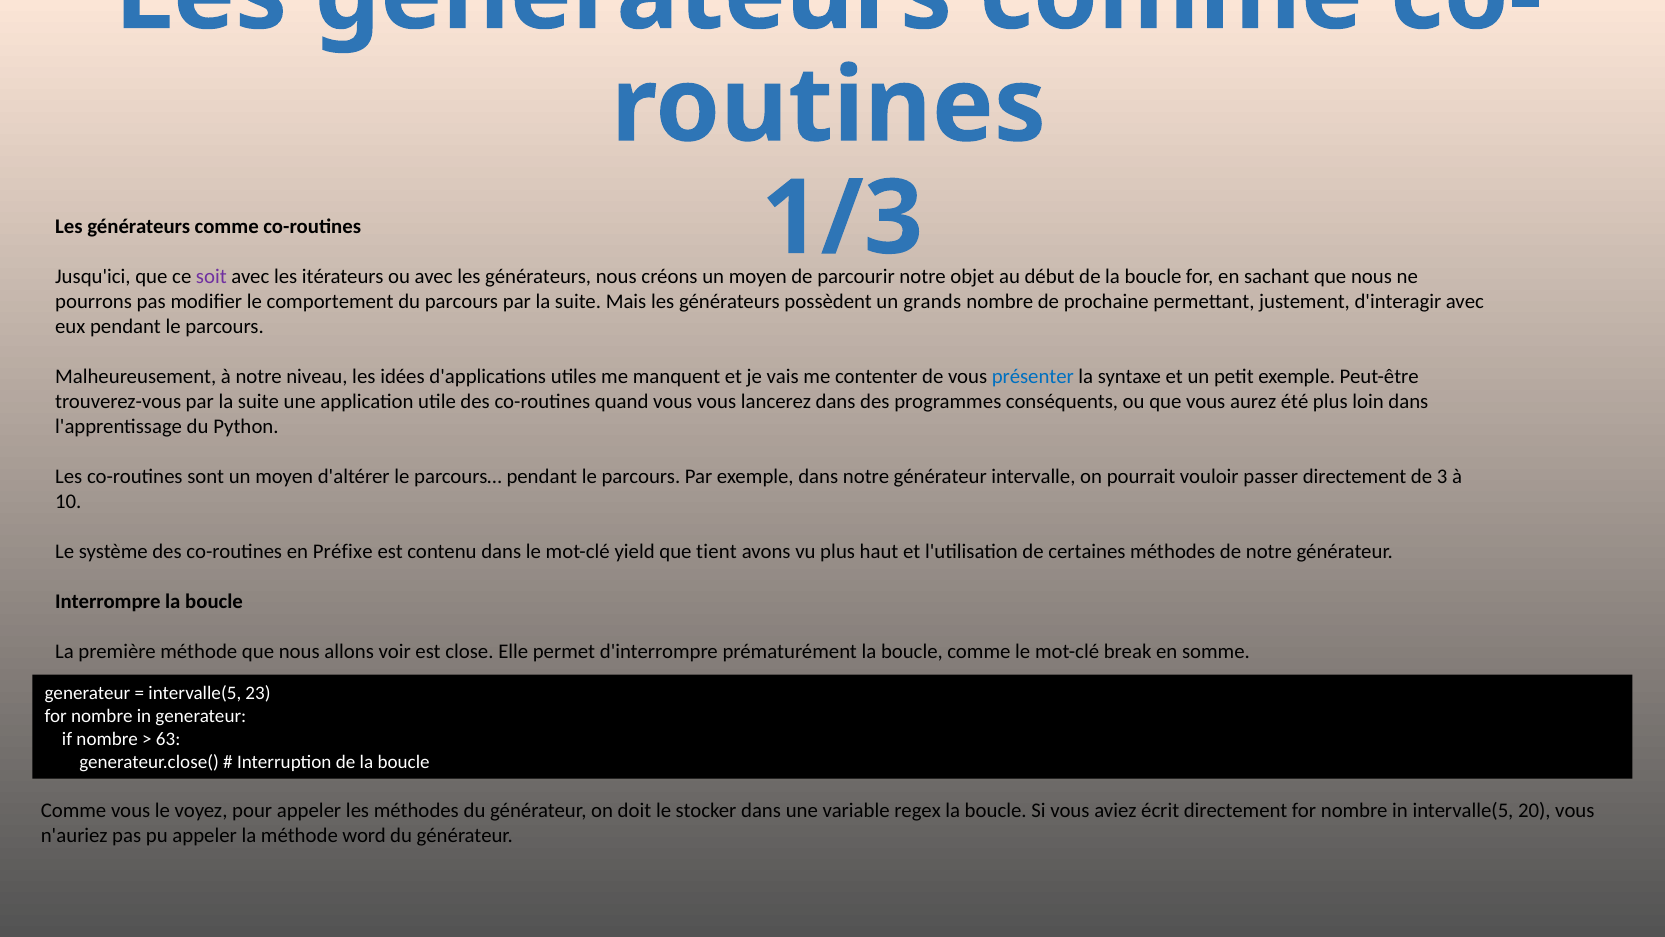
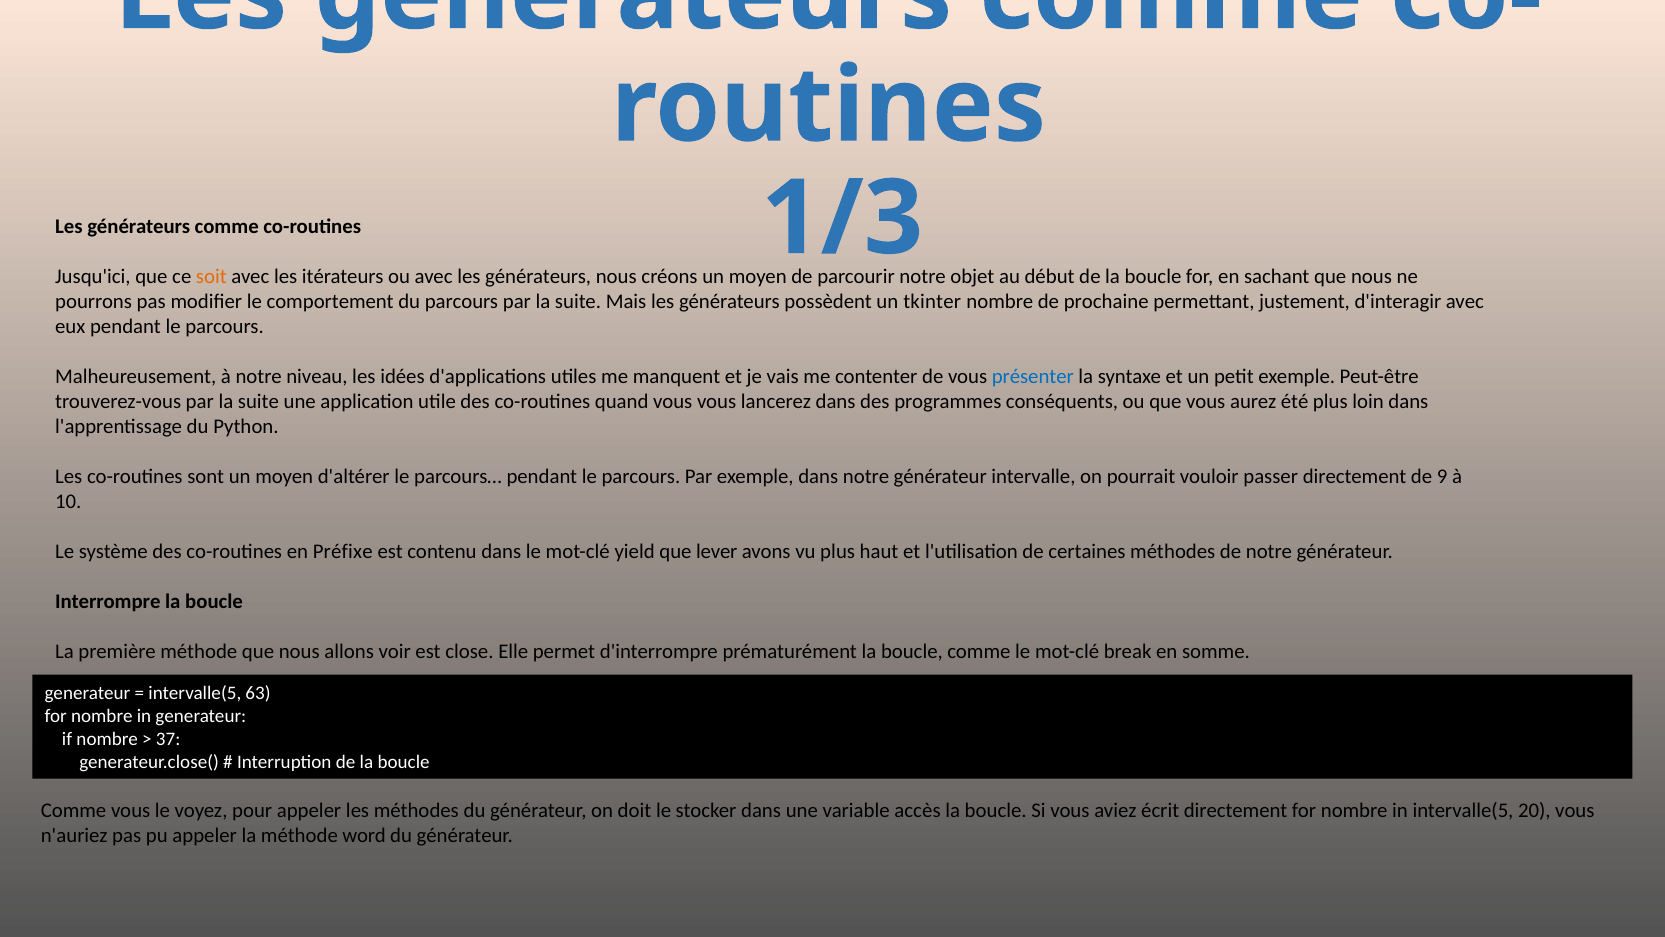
soit colour: purple -> orange (211, 276)
grands: grands -> tkinter (932, 301)
3: 3 -> 9 (1442, 476)
tient: tient -> lever (717, 551)
23: 23 -> 63 (258, 693)
63: 63 -> 37 (168, 739)
regex: regex -> accès (917, 810)
